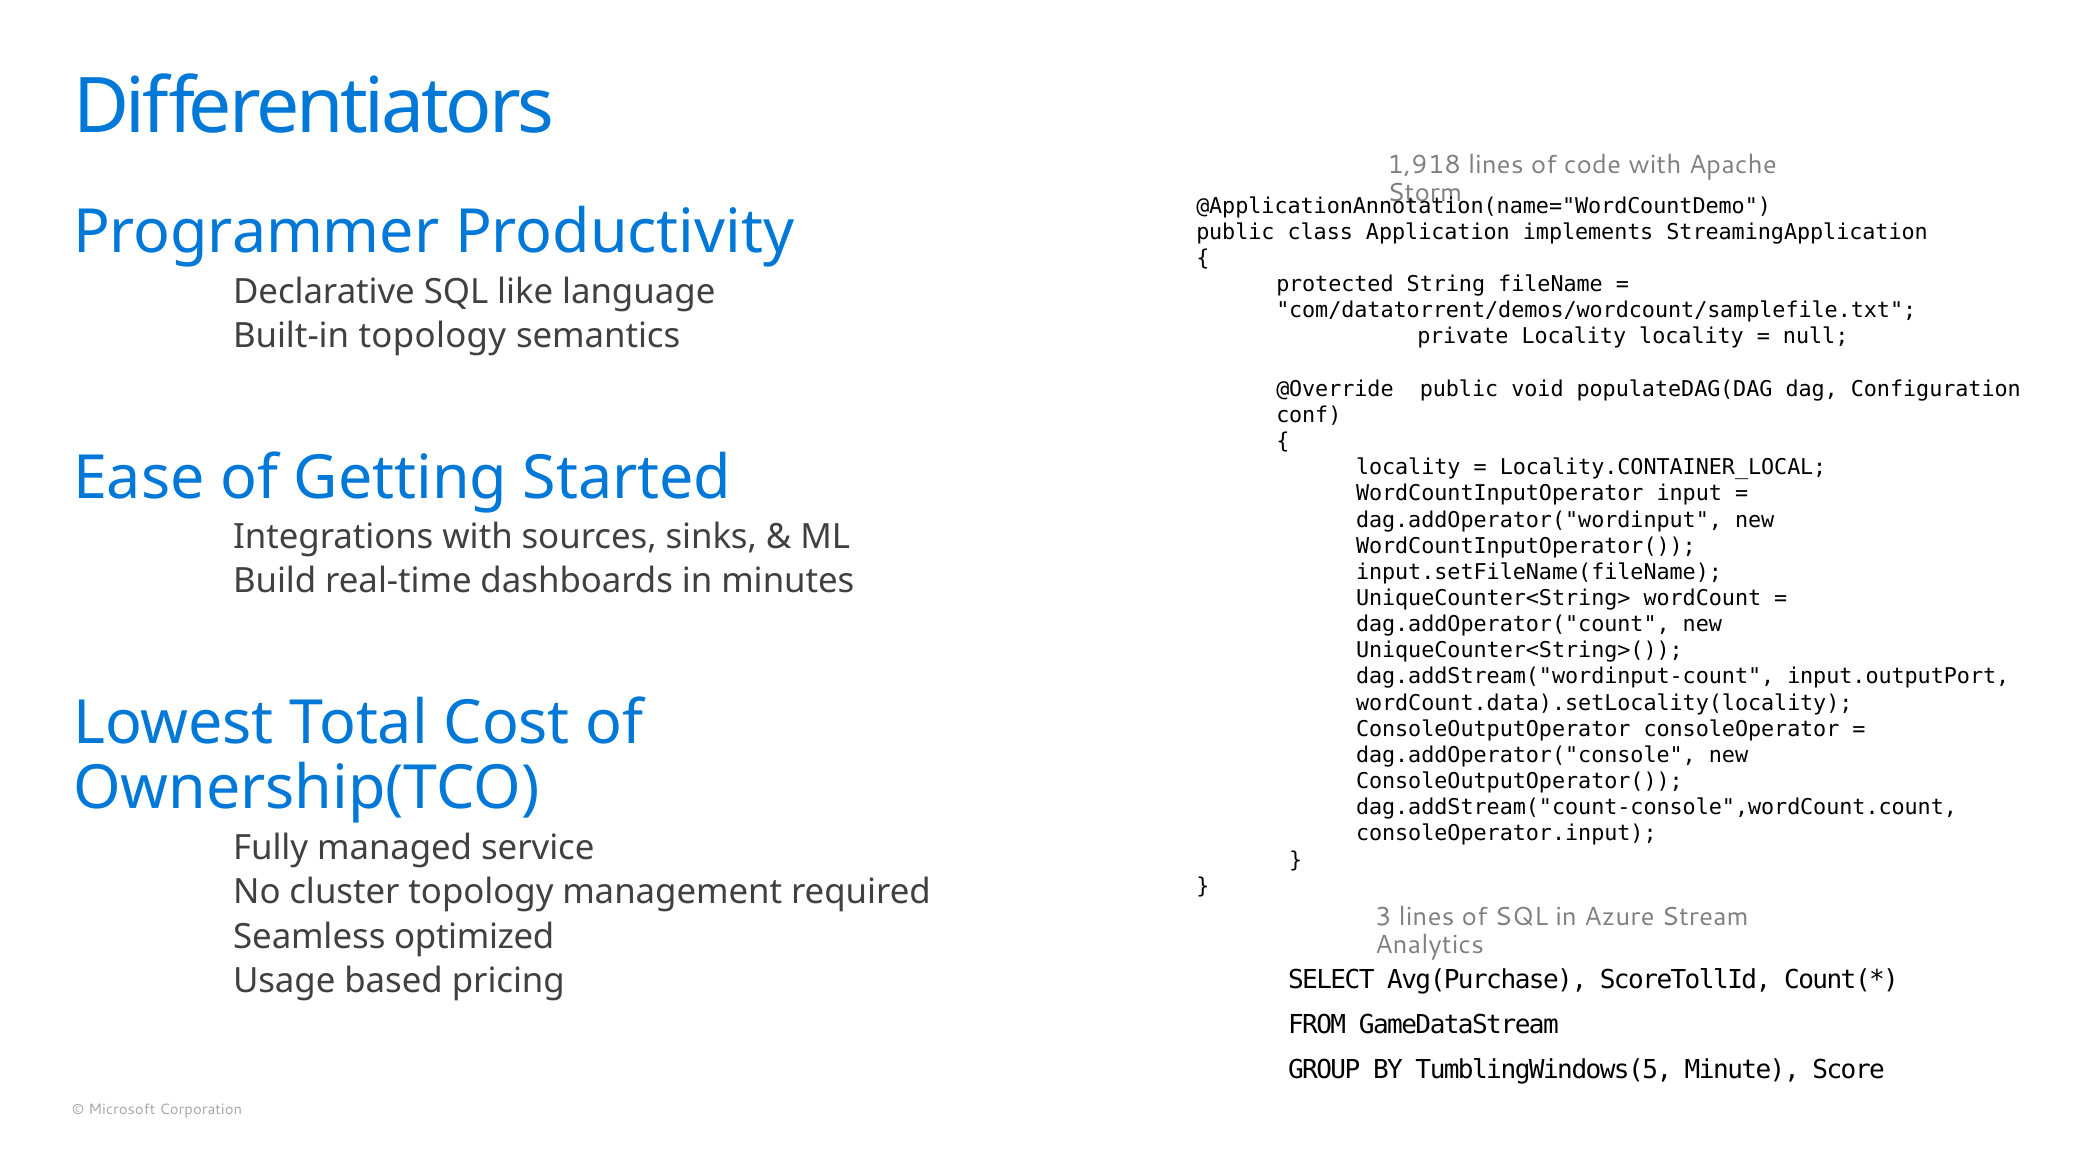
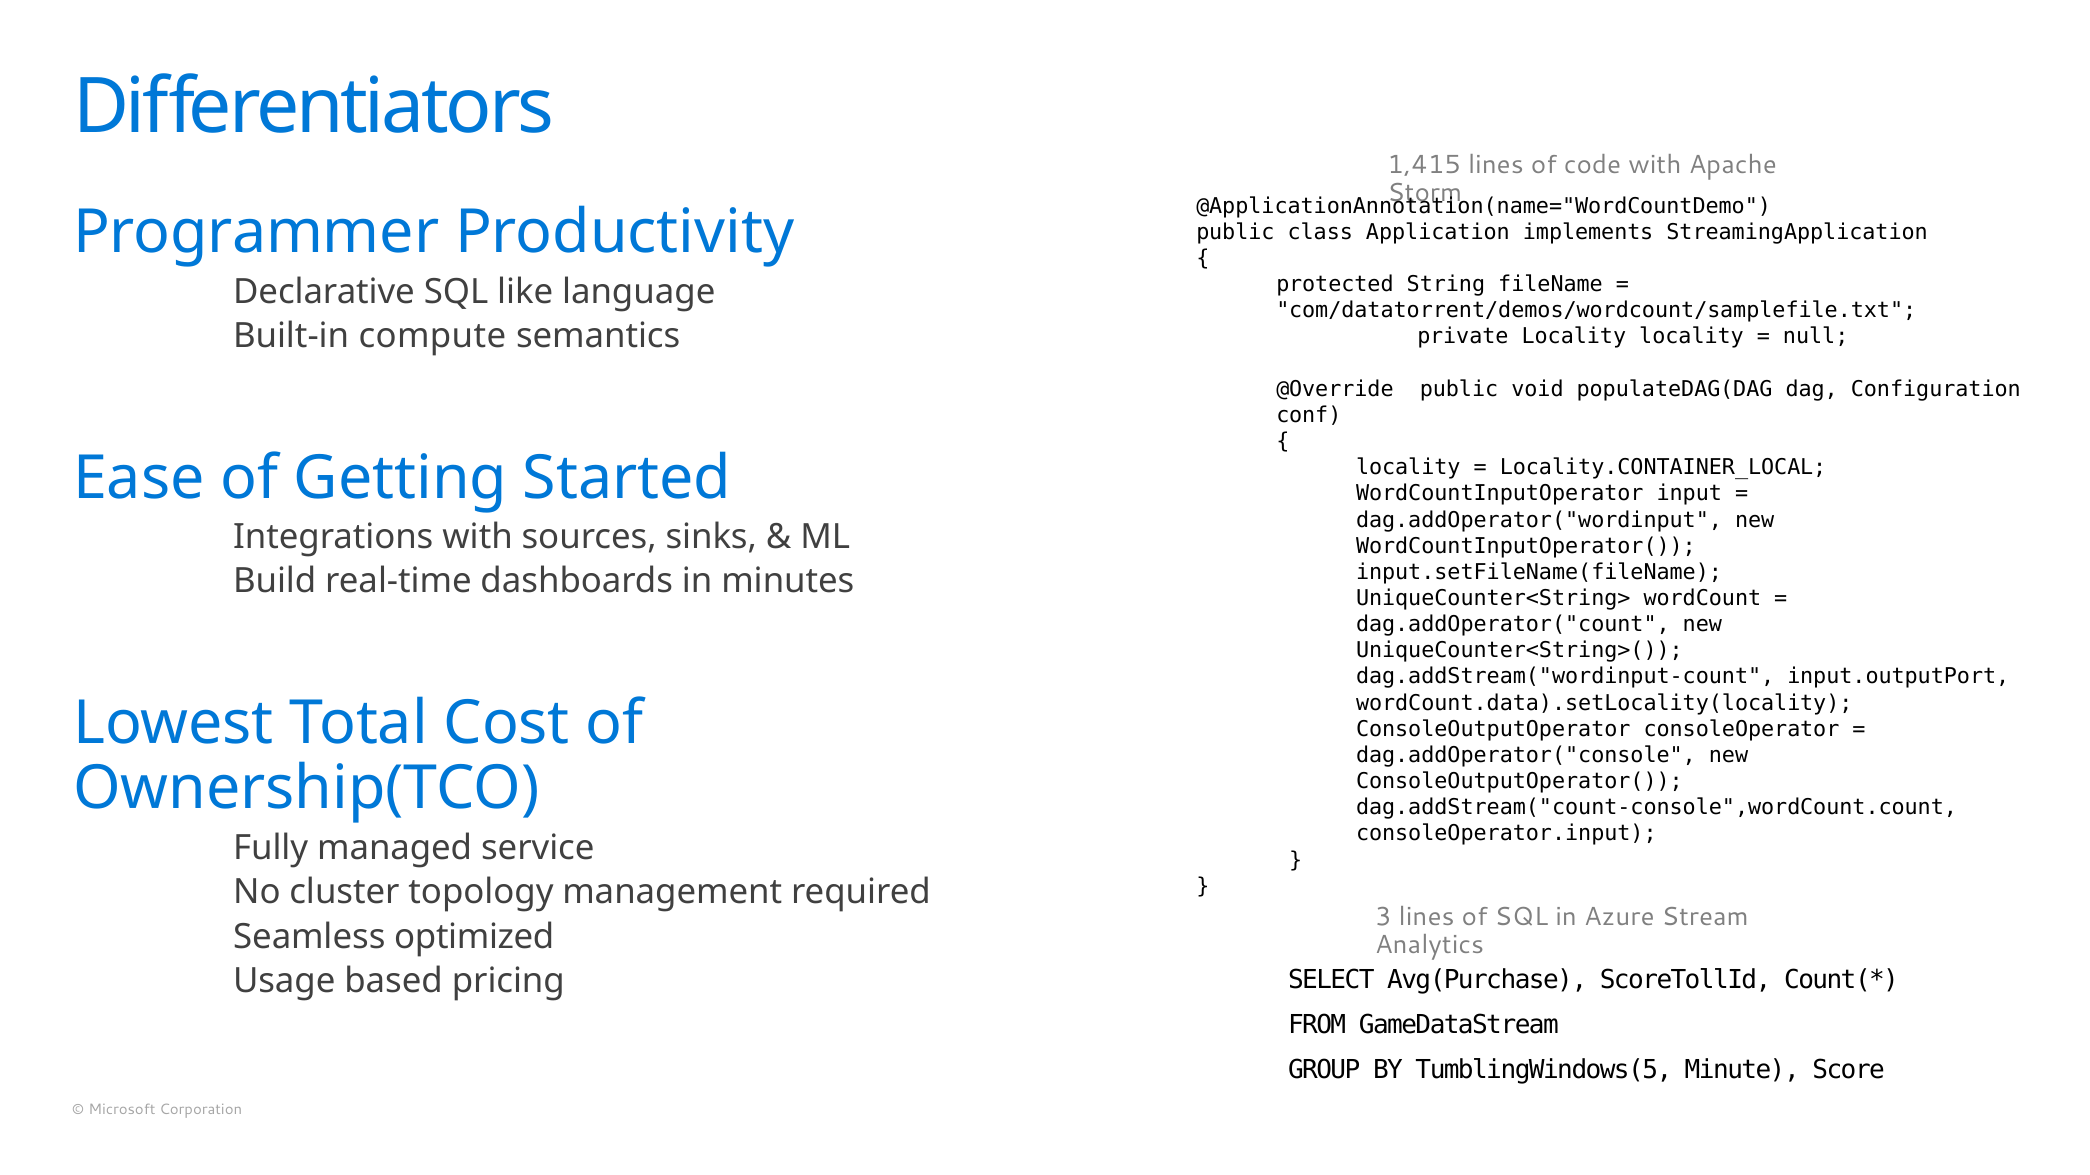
1,918: 1,918 -> 1,415 (1424, 165)
Built-in topology: topology -> compute (432, 336)
